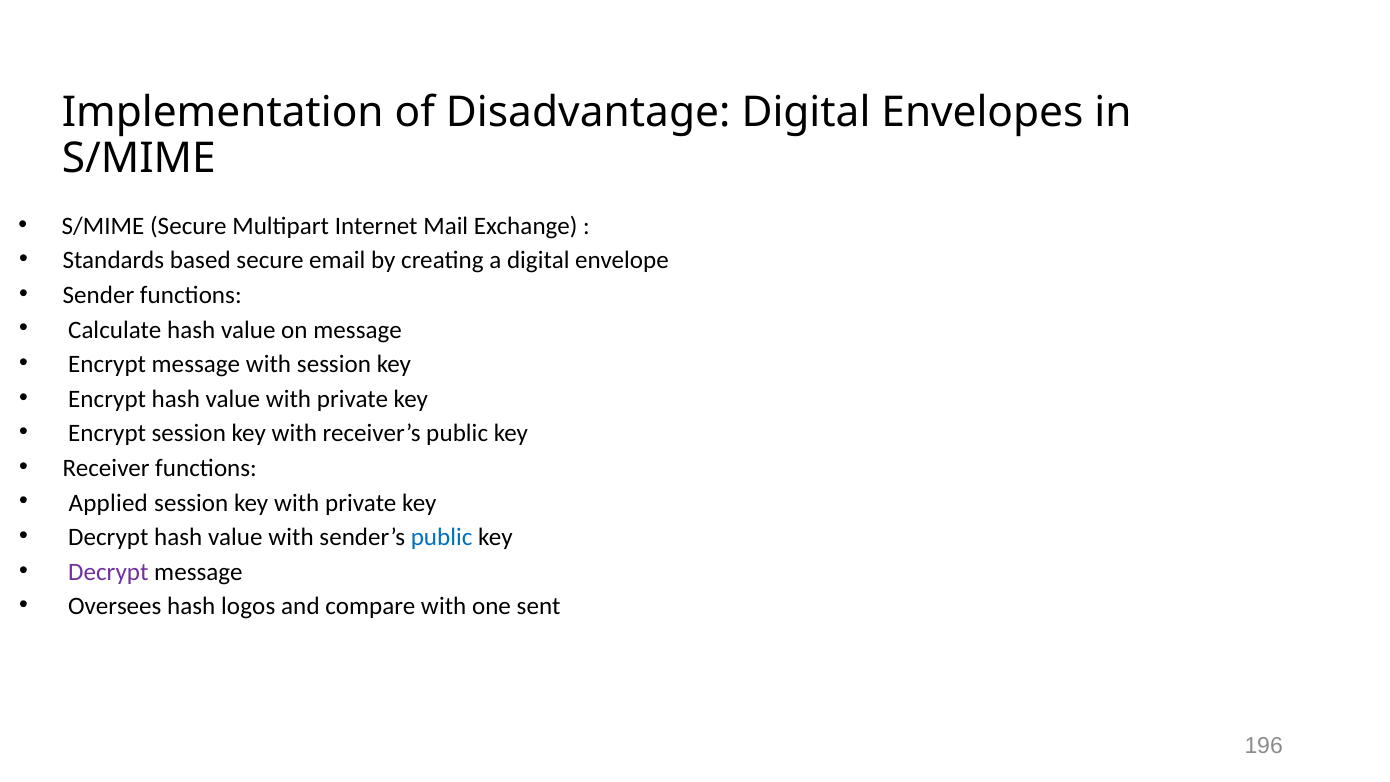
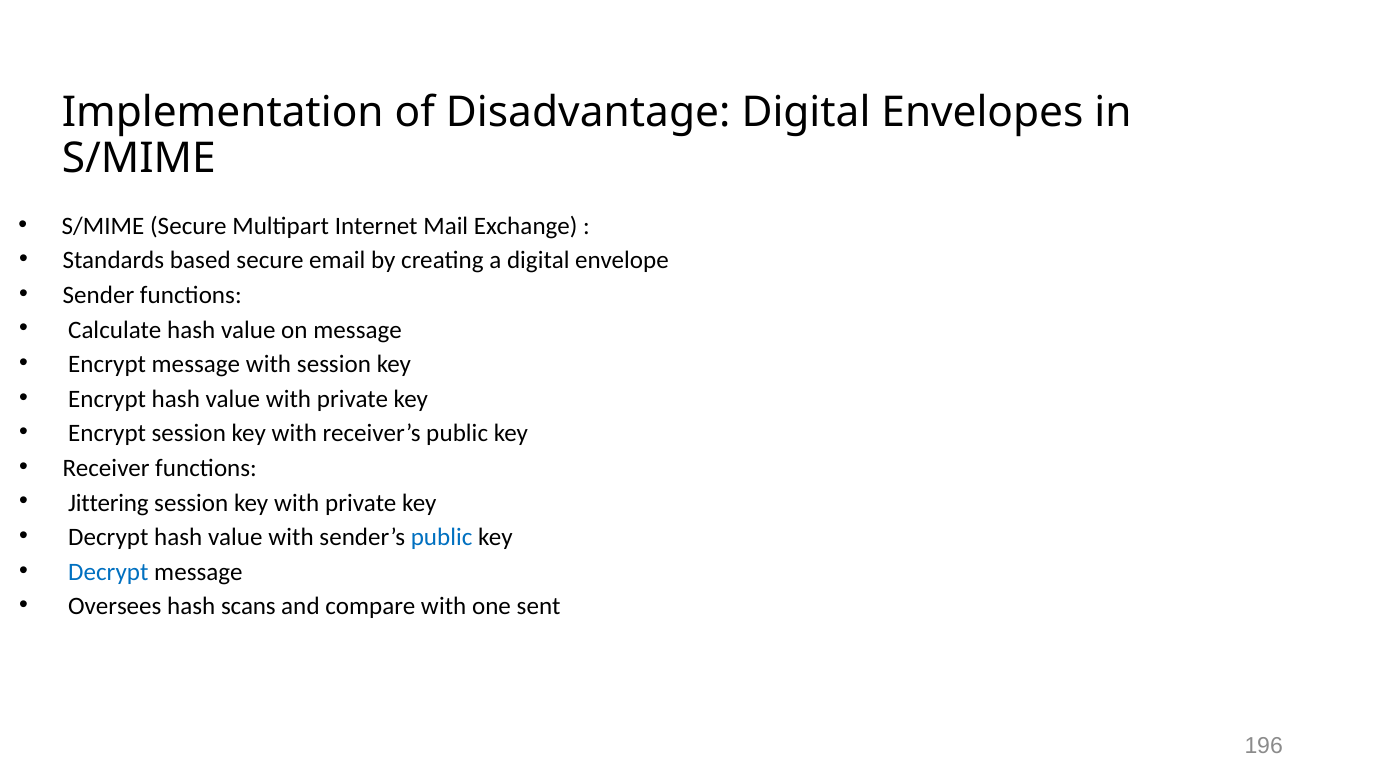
Applied: Applied -> Jittering (108, 503)
Decrypt colour: purple -> blue (108, 572)
logos: logos -> scans (248, 607)
